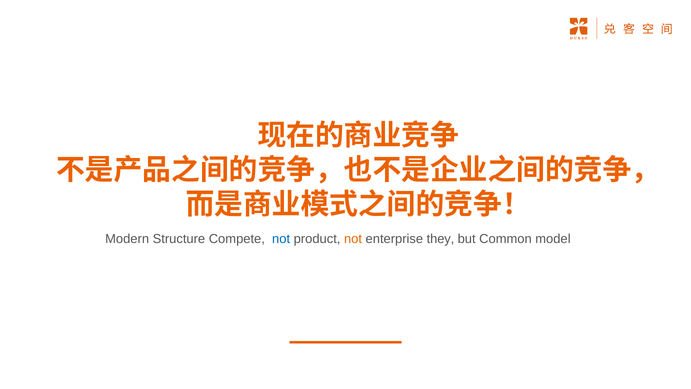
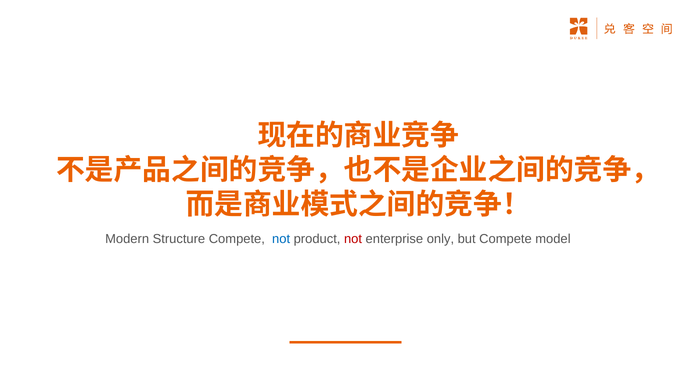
not colour: orange -> red (353, 239)
they: they -> only (440, 239)
but Common: Common -> Compete (505, 239)
